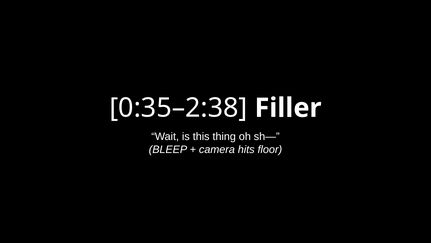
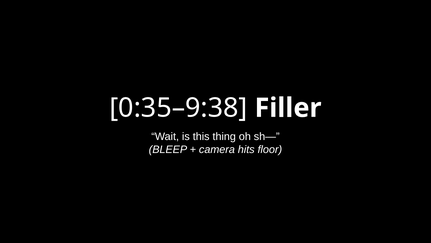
0:35–2:38: 0:35–2:38 -> 0:35–9:38 (178, 108)
